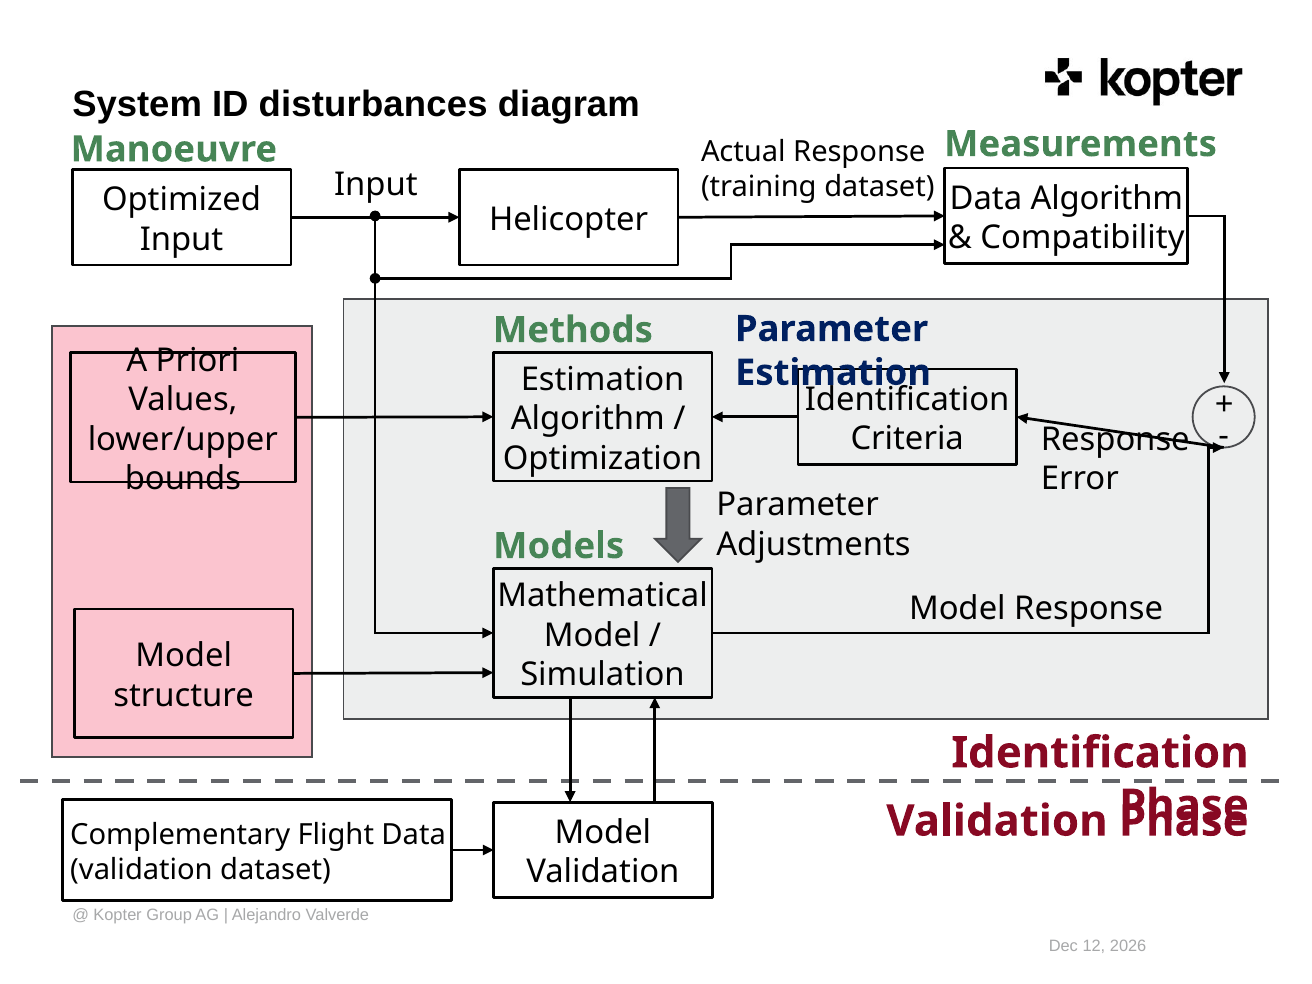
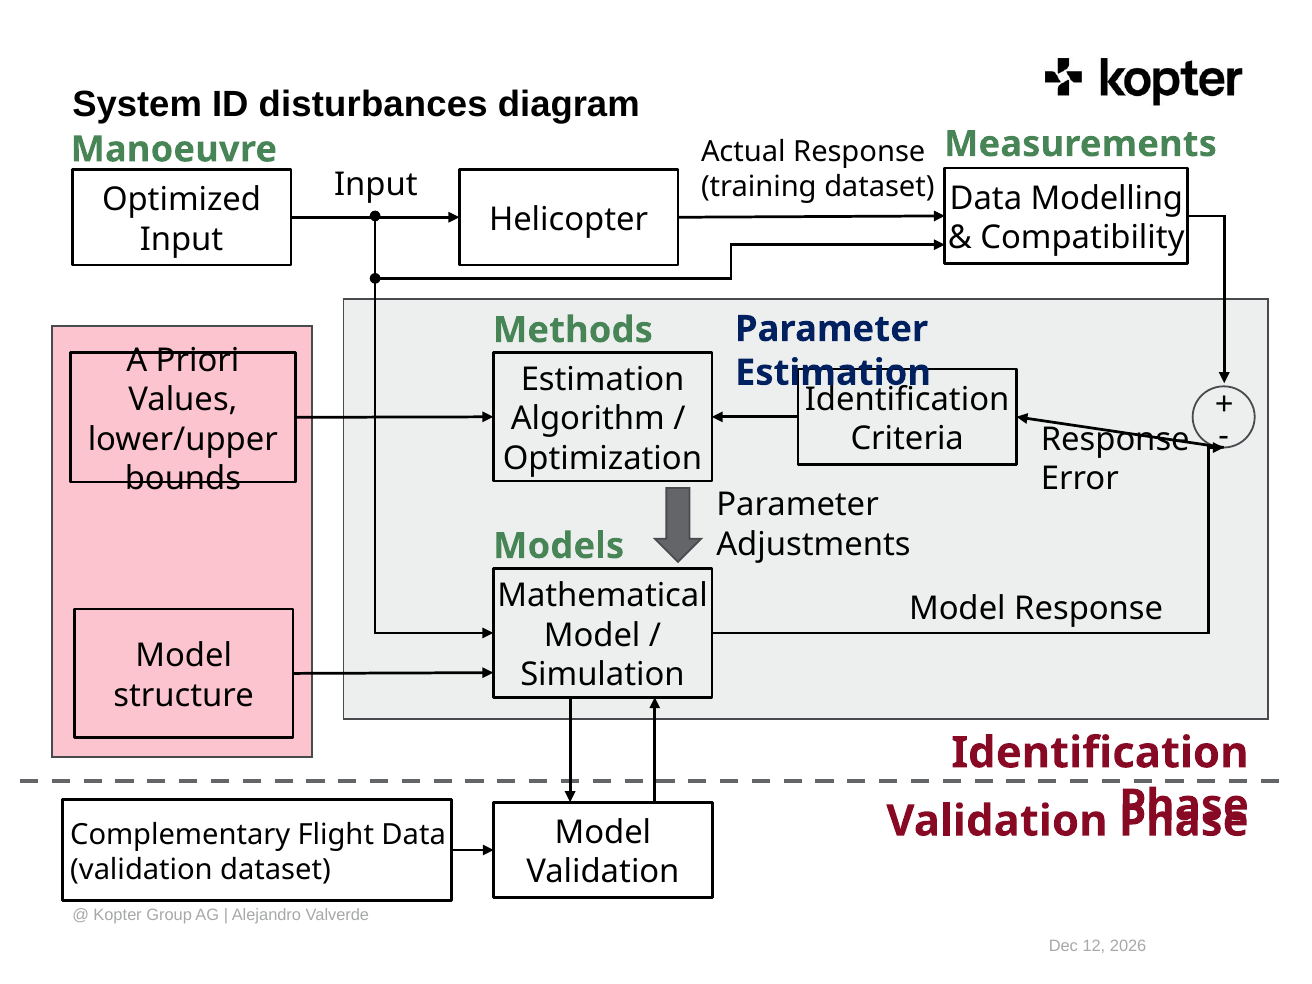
Data Algorithm: Algorithm -> Modelling (1107, 199)
